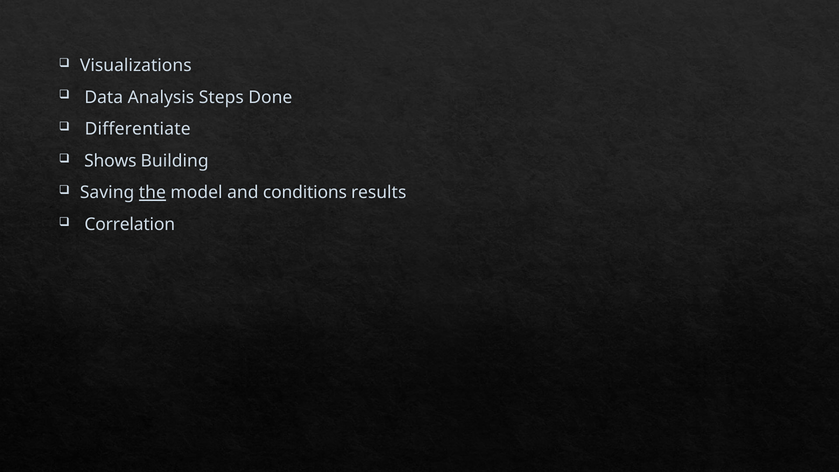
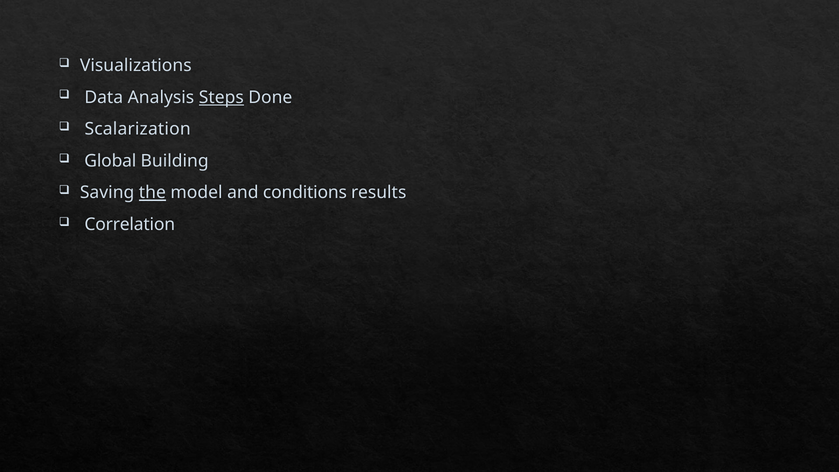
Steps underline: none -> present (221, 97)
Differentiate: Differentiate -> Scalarization (138, 129)
Shows: Shows -> Global (110, 161)
